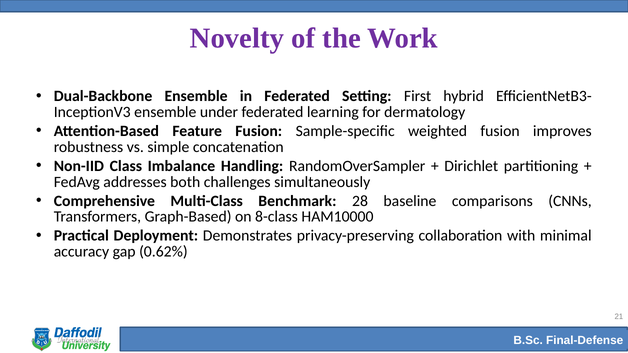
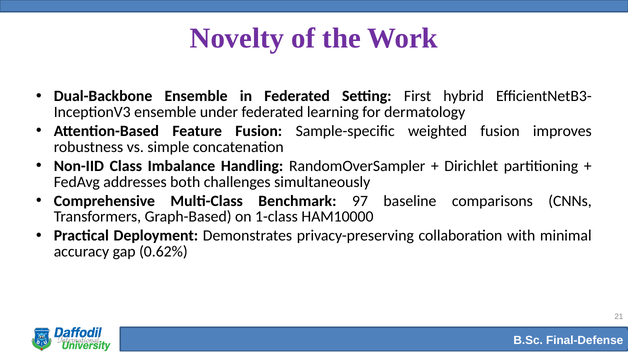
28: 28 -> 97 (360, 201)
8-class: 8-class -> 1-class (276, 217)
